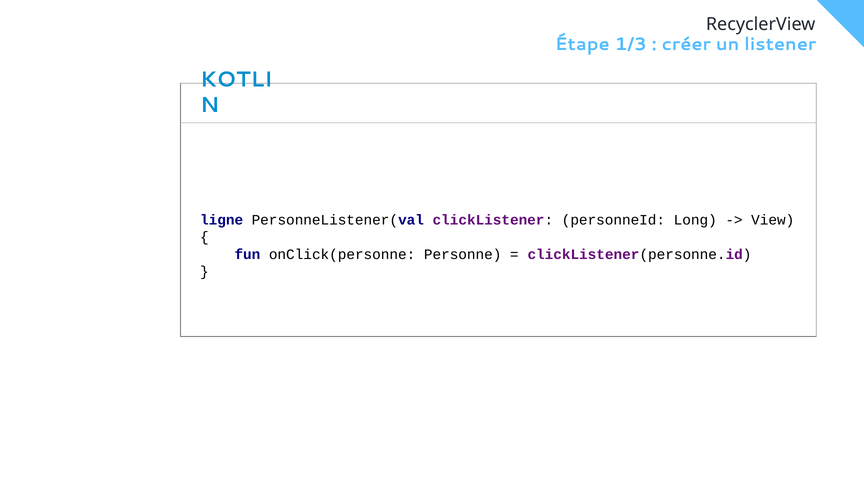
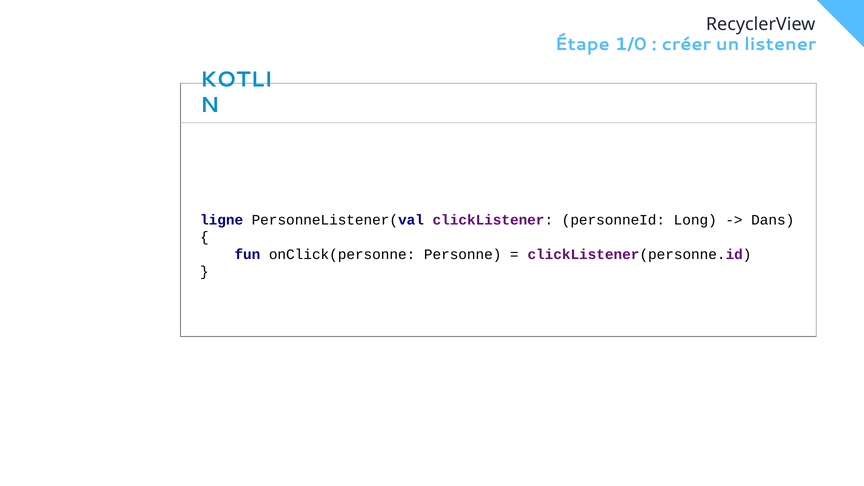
1/3: 1/3 -> 1/0 (631, 44)
View: View -> Dans (773, 220)
